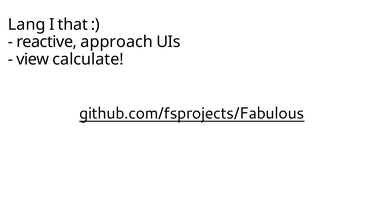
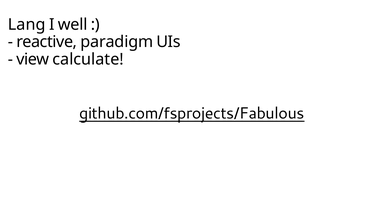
that: that -> well (73, 24)
approach: approach -> paradigm (117, 42)
